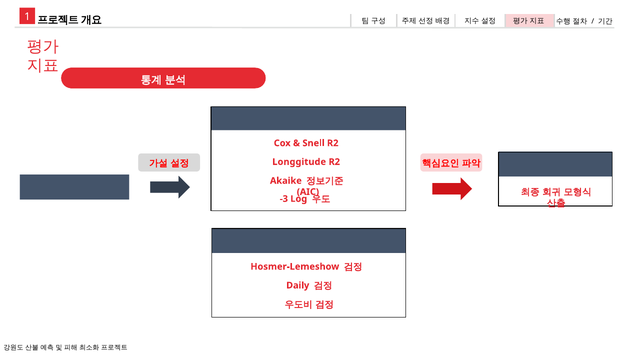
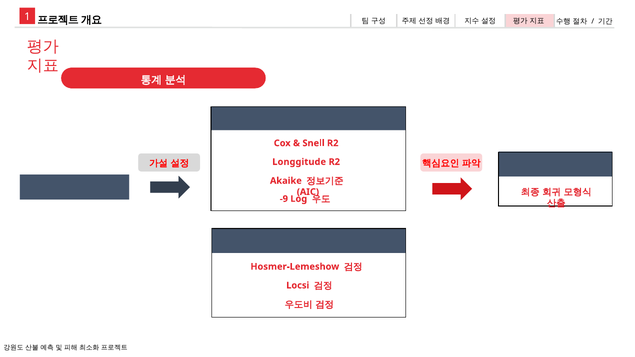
-3: -3 -> -9 (284, 199)
Daily: Daily -> Locsi (298, 286)
